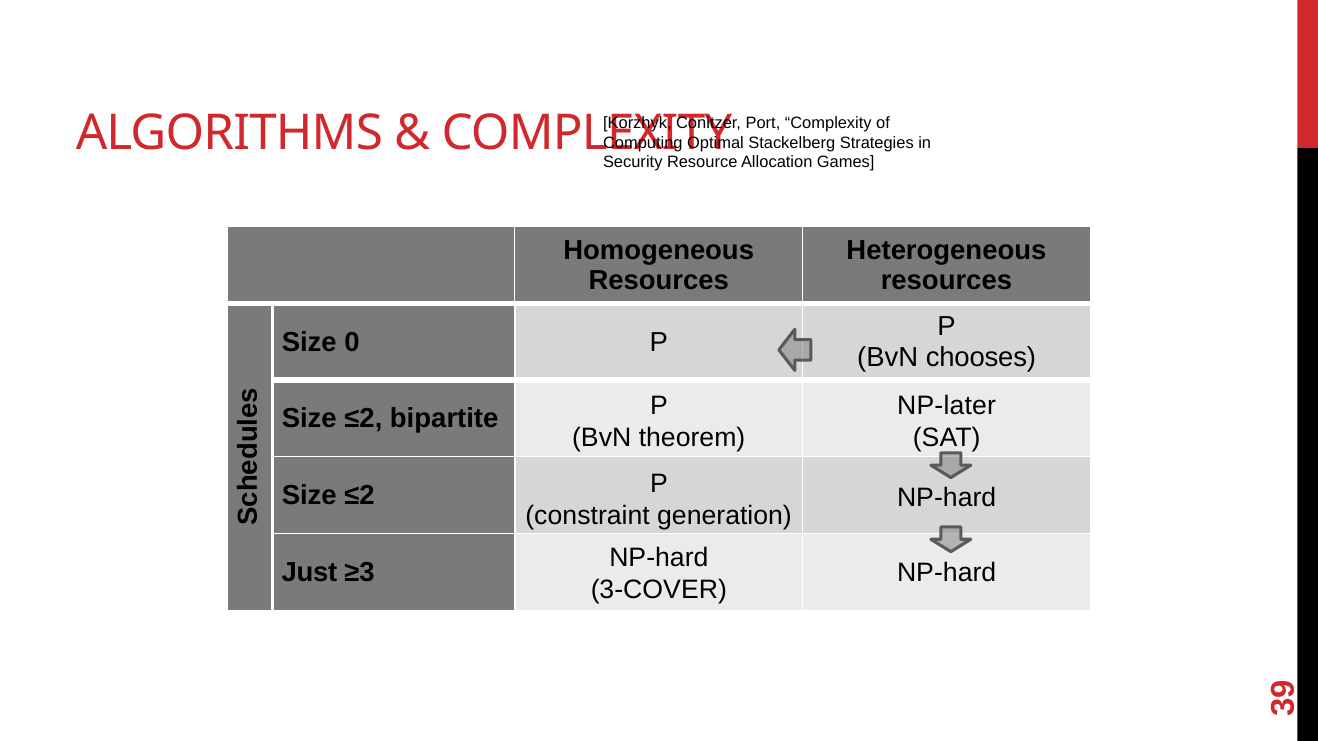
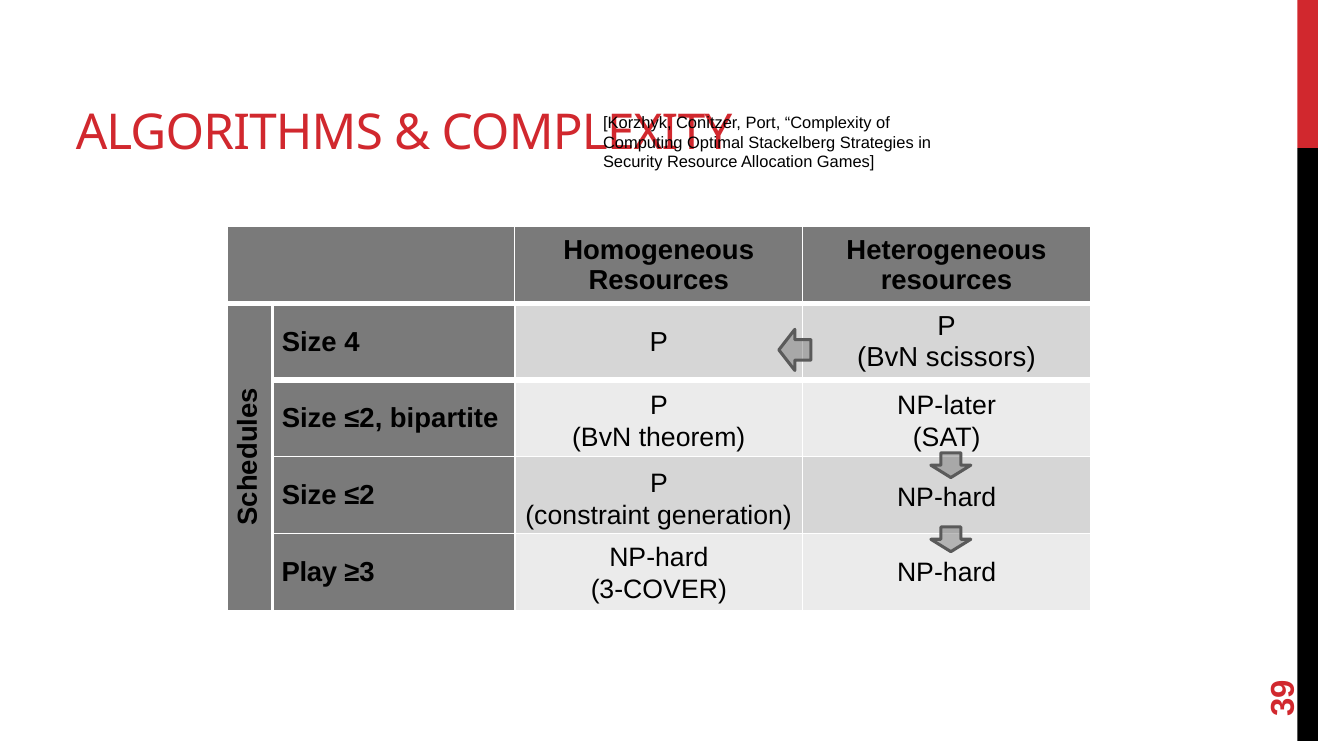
0: 0 -> 4 (352, 342)
chooses: chooses -> scissors (981, 358)
Just: Just -> Play (309, 573)
